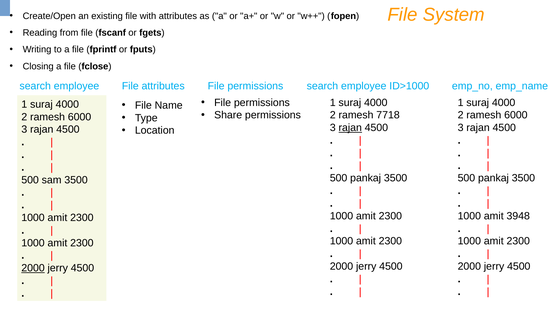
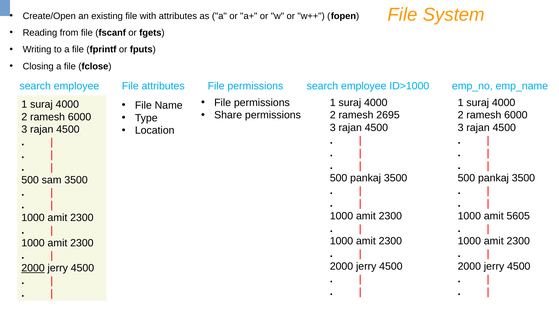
7718: 7718 -> 2695 (388, 115)
rajan underline: present -> none (350, 128)
3948: 3948 -> 5605 (518, 216)
